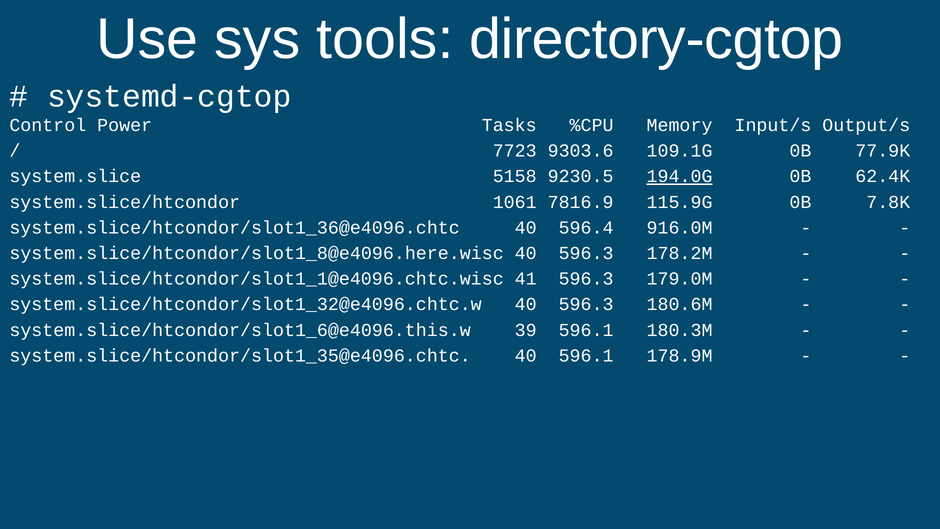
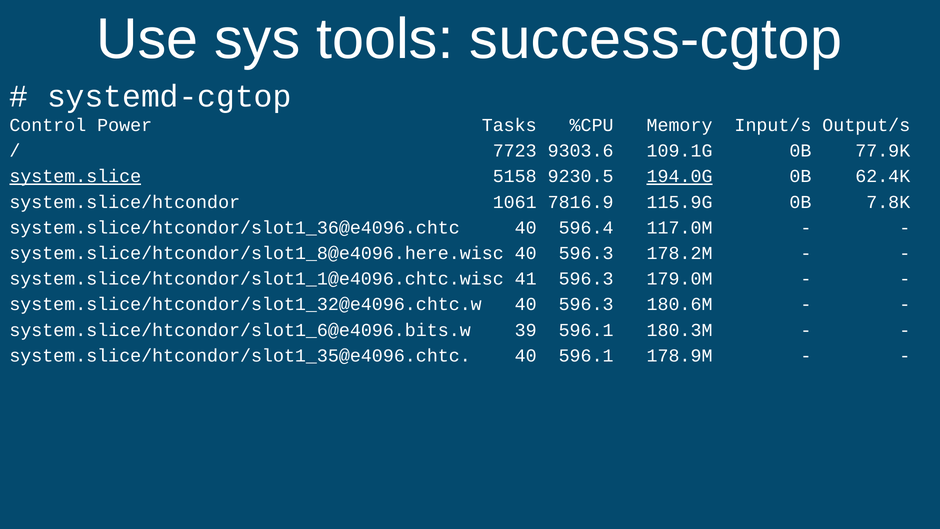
directory-cgtop: directory-cgtop -> success-cgtop (656, 39)
system.slice underline: none -> present (75, 176)
916.0M: 916.0M -> 117.0M (680, 227)
system.slice/htcondor/slot1_6@e4096.this.w: system.slice/htcondor/slot1_6@e4096.this.w -> system.slice/htcondor/slot1_6@e4096.bits.w (240, 330)
